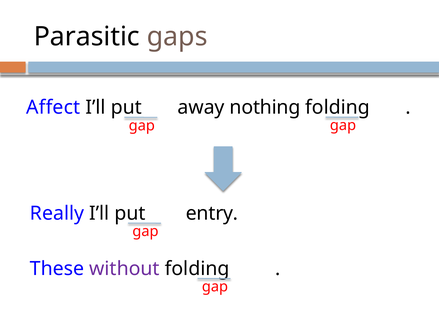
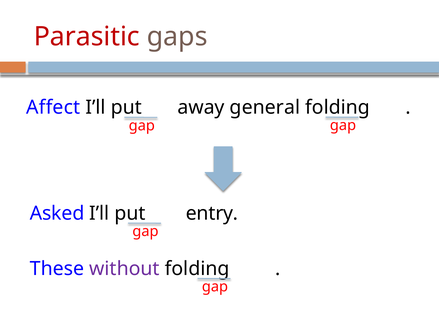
Parasitic colour: black -> red (87, 37)
nothing: nothing -> general (265, 107)
Really: Really -> Asked (57, 213)
